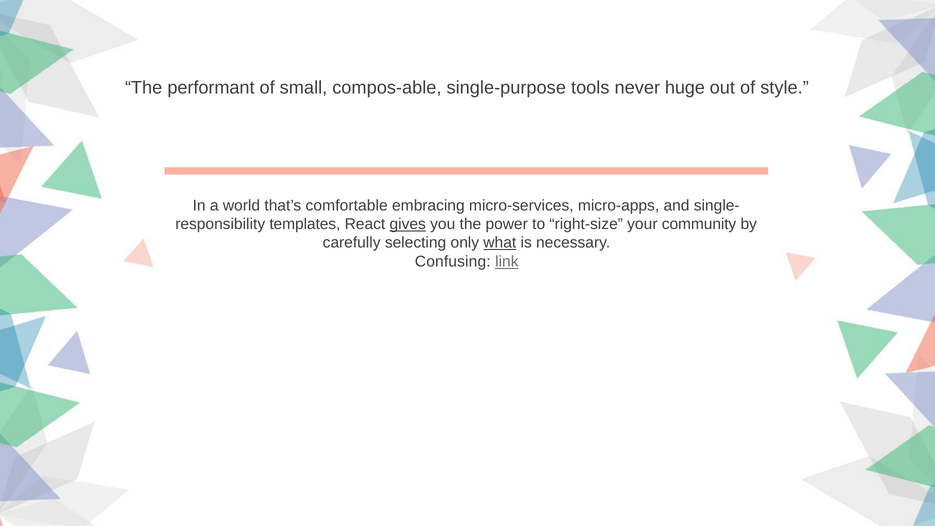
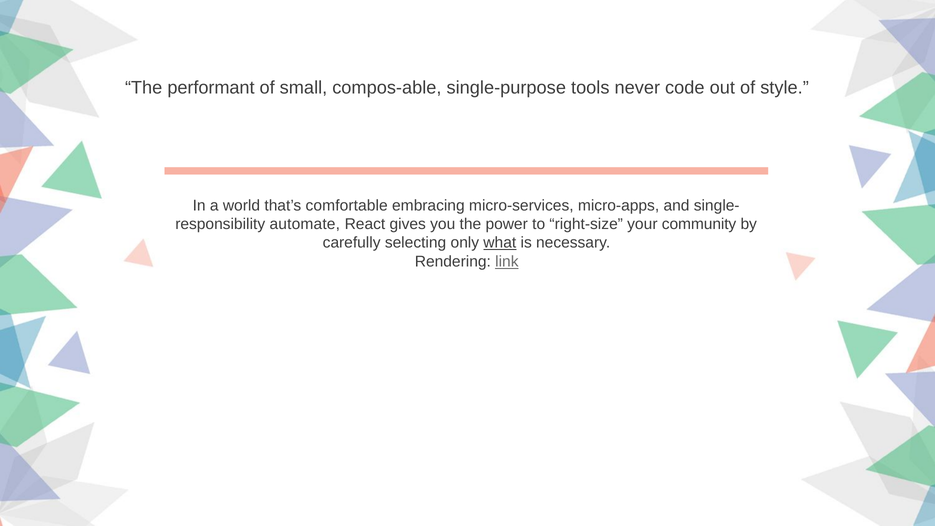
huge: huge -> code (685, 87)
templates: templates -> automate (305, 224)
gives underline: present -> none (408, 224)
Confusing: Confusing -> Rendering (453, 262)
